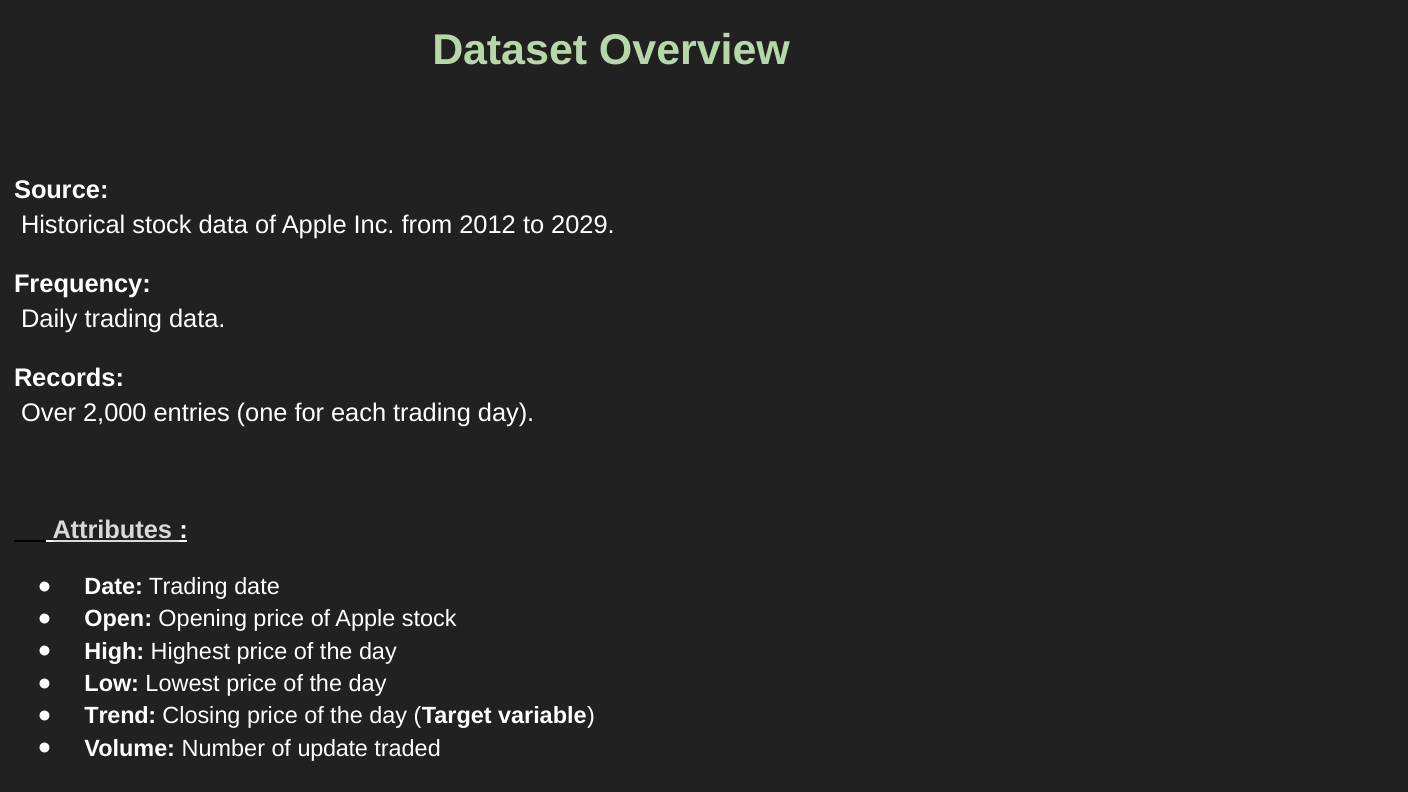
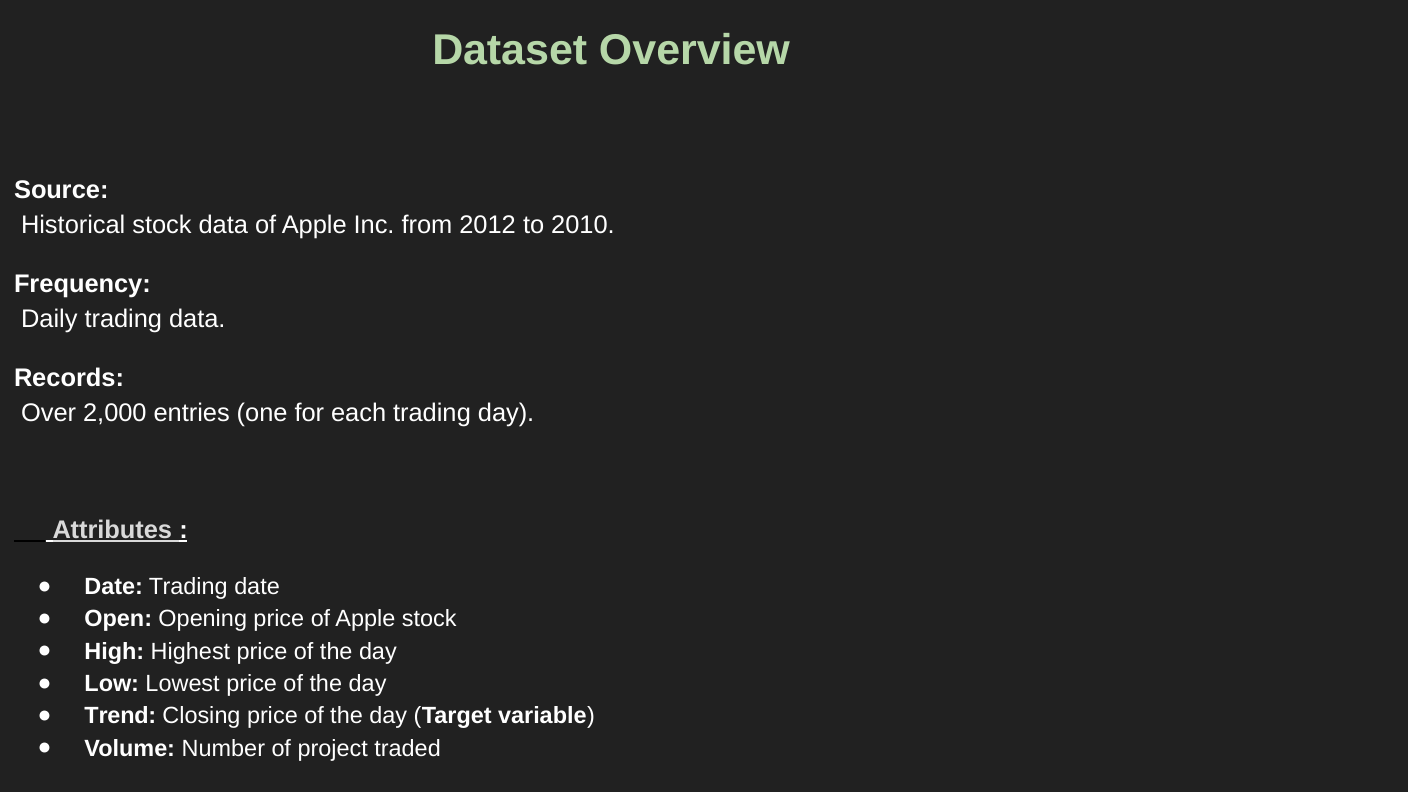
2029: 2029 -> 2010 (583, 226)
update: update -> project (333, 749)
